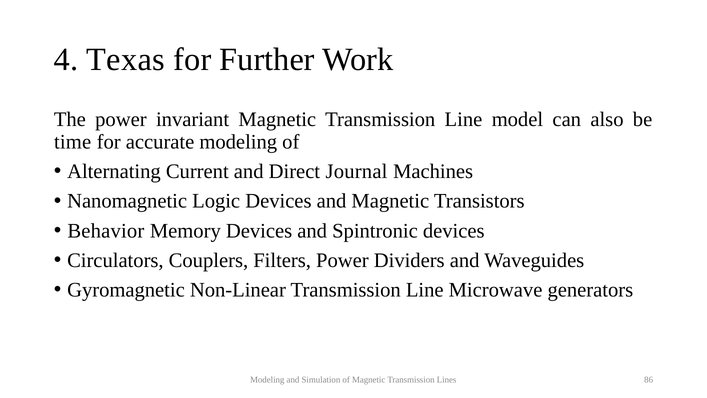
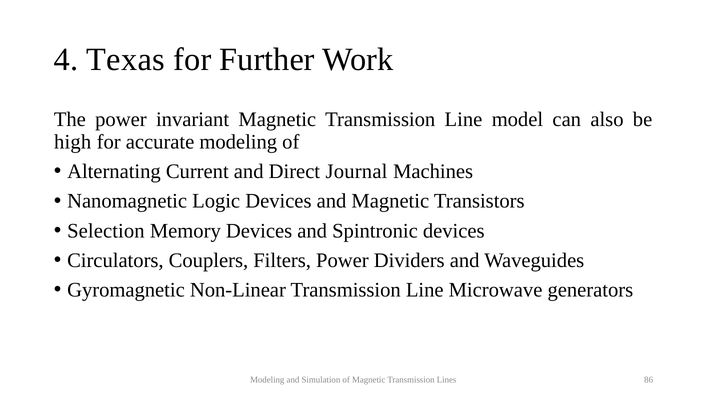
time: time -> high (73, 142)
Behavior: Behavior -> Selection (106, 231)
